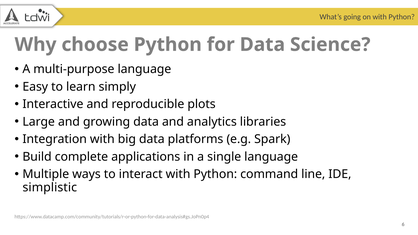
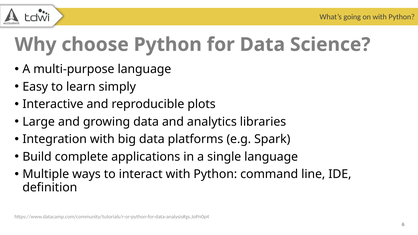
simplistic: simplistic -> definition (50, 188)
